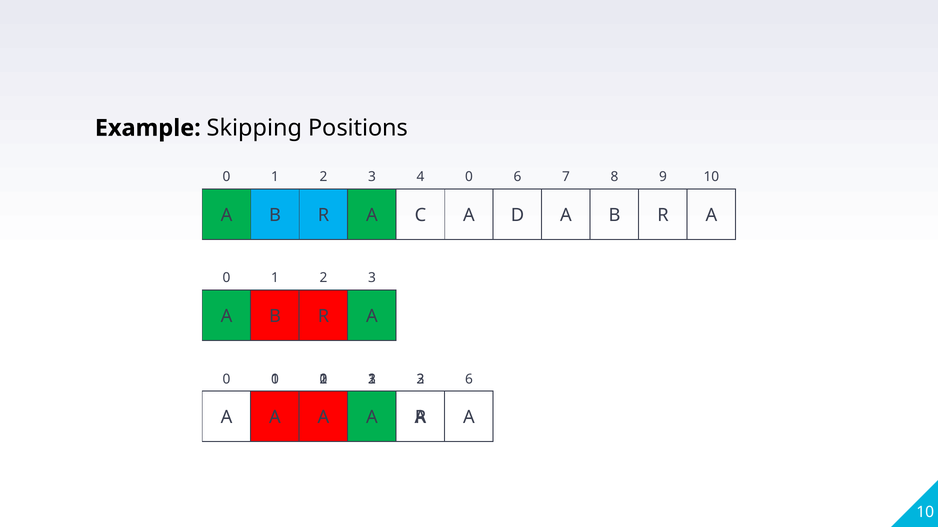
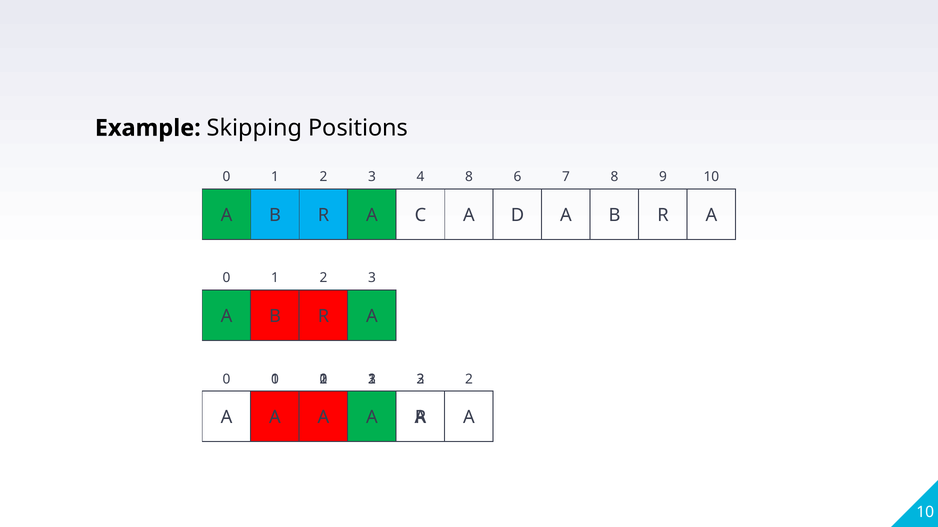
4 0: 0 -> 8 (469, 177)
6: 6 -> 2 (469, 379)
